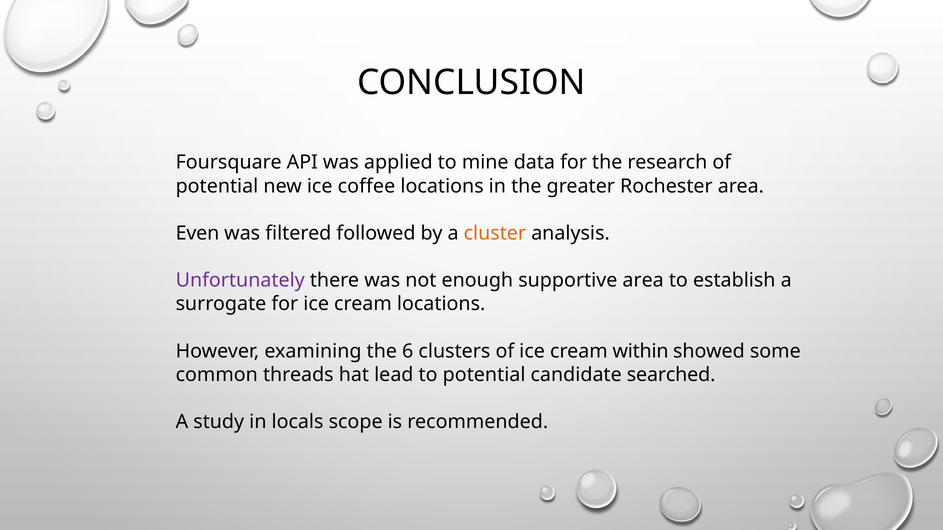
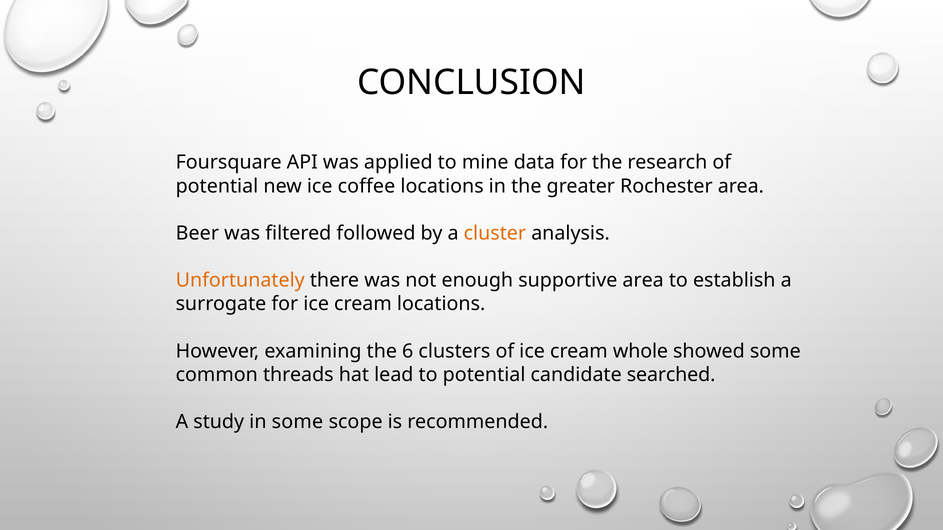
Even: Even -> Beer (197, 233)
Unfortunately colour: purple -> orange (240, 281)
within: within -> whole (641, 351)
in locals: locals -> some (297, 422)
